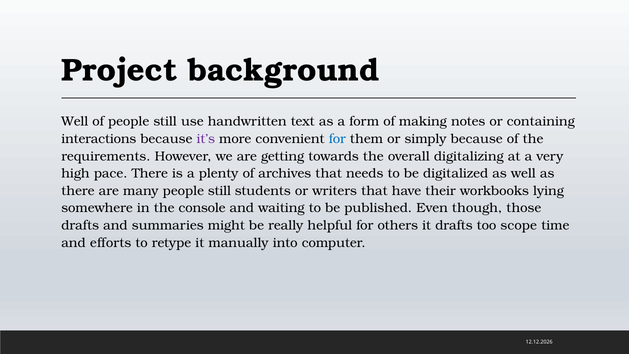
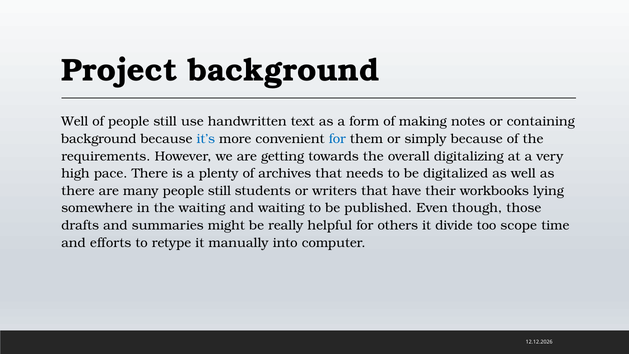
interactions: interactions -> background (99, 139)
it’s colour: purple -> blue (206, 139)
the console: console -> waiting (202, 208)
it drafts: drafts -> divide (454, 225)
